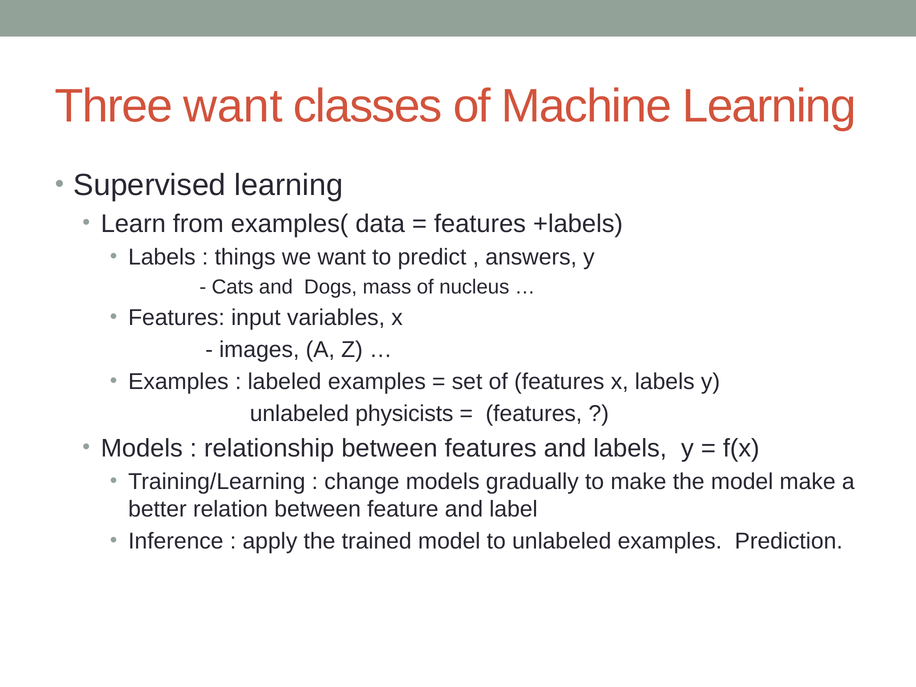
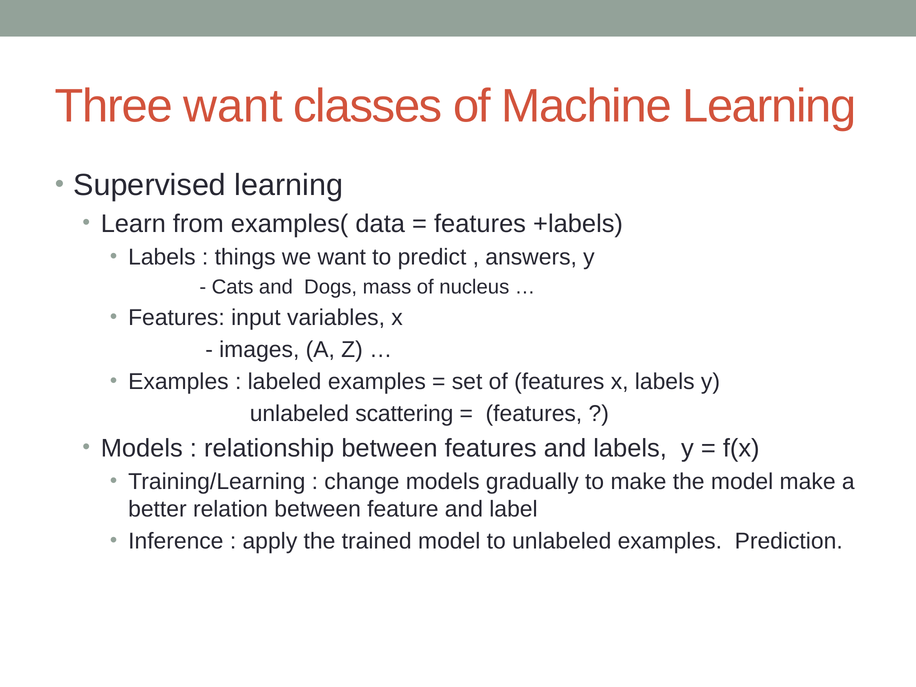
physicists: physicists -> scattering (404, 414)
